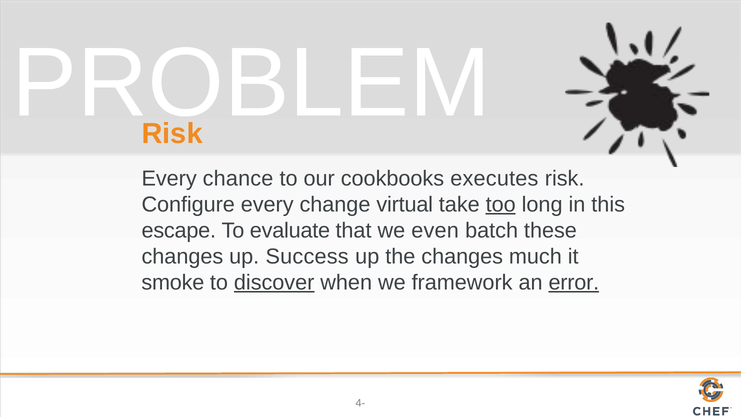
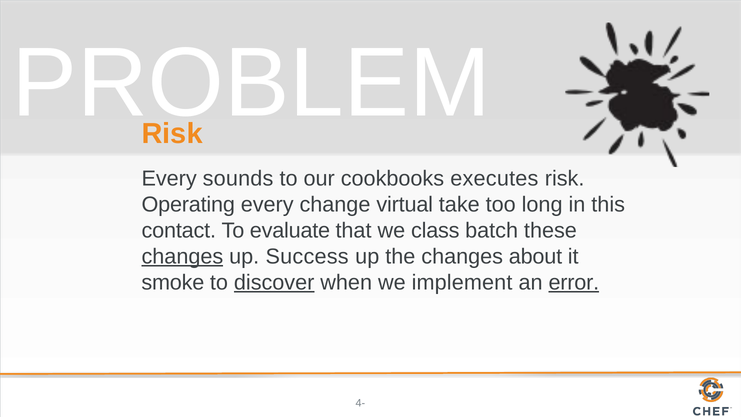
chance: chance -> sounds (238, 178)
Configure: Configure -> Operating (188, 204)
too underline: present -> none (501, 204)
escape: escape -> contact (179, 230)
even: even -> class (435, 230)
changes underline: none -> present (182, 256)
much: much -> about (535, 256)
framework: framework -> implement (462, 282)
